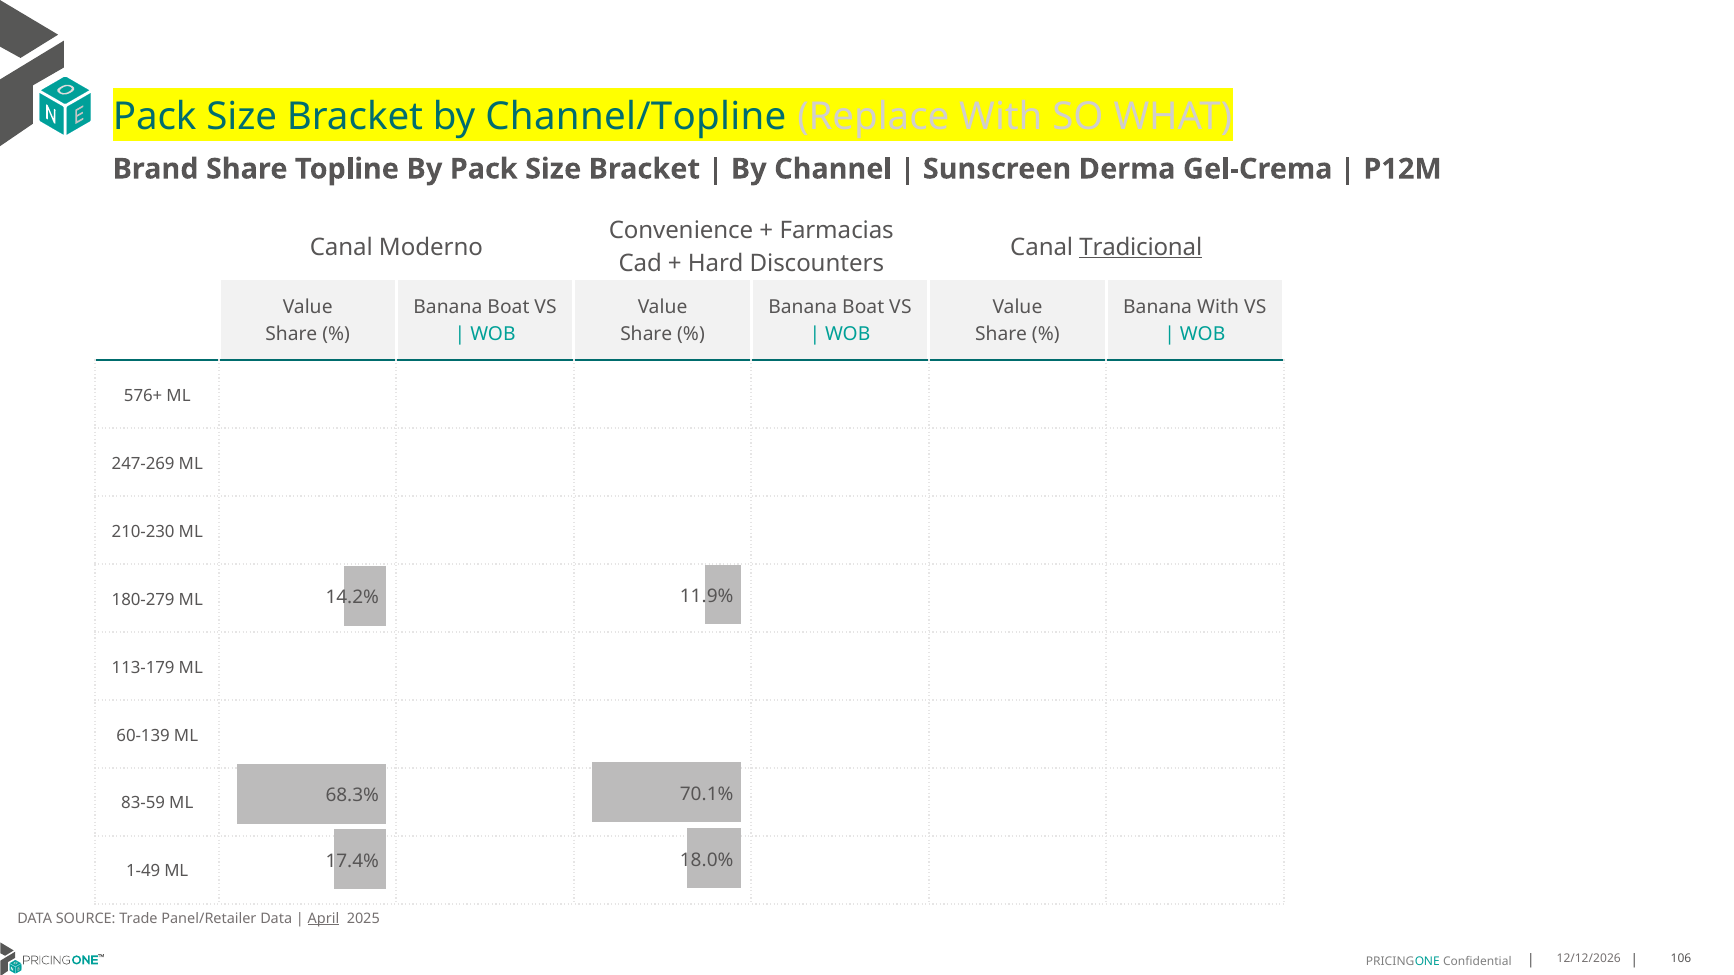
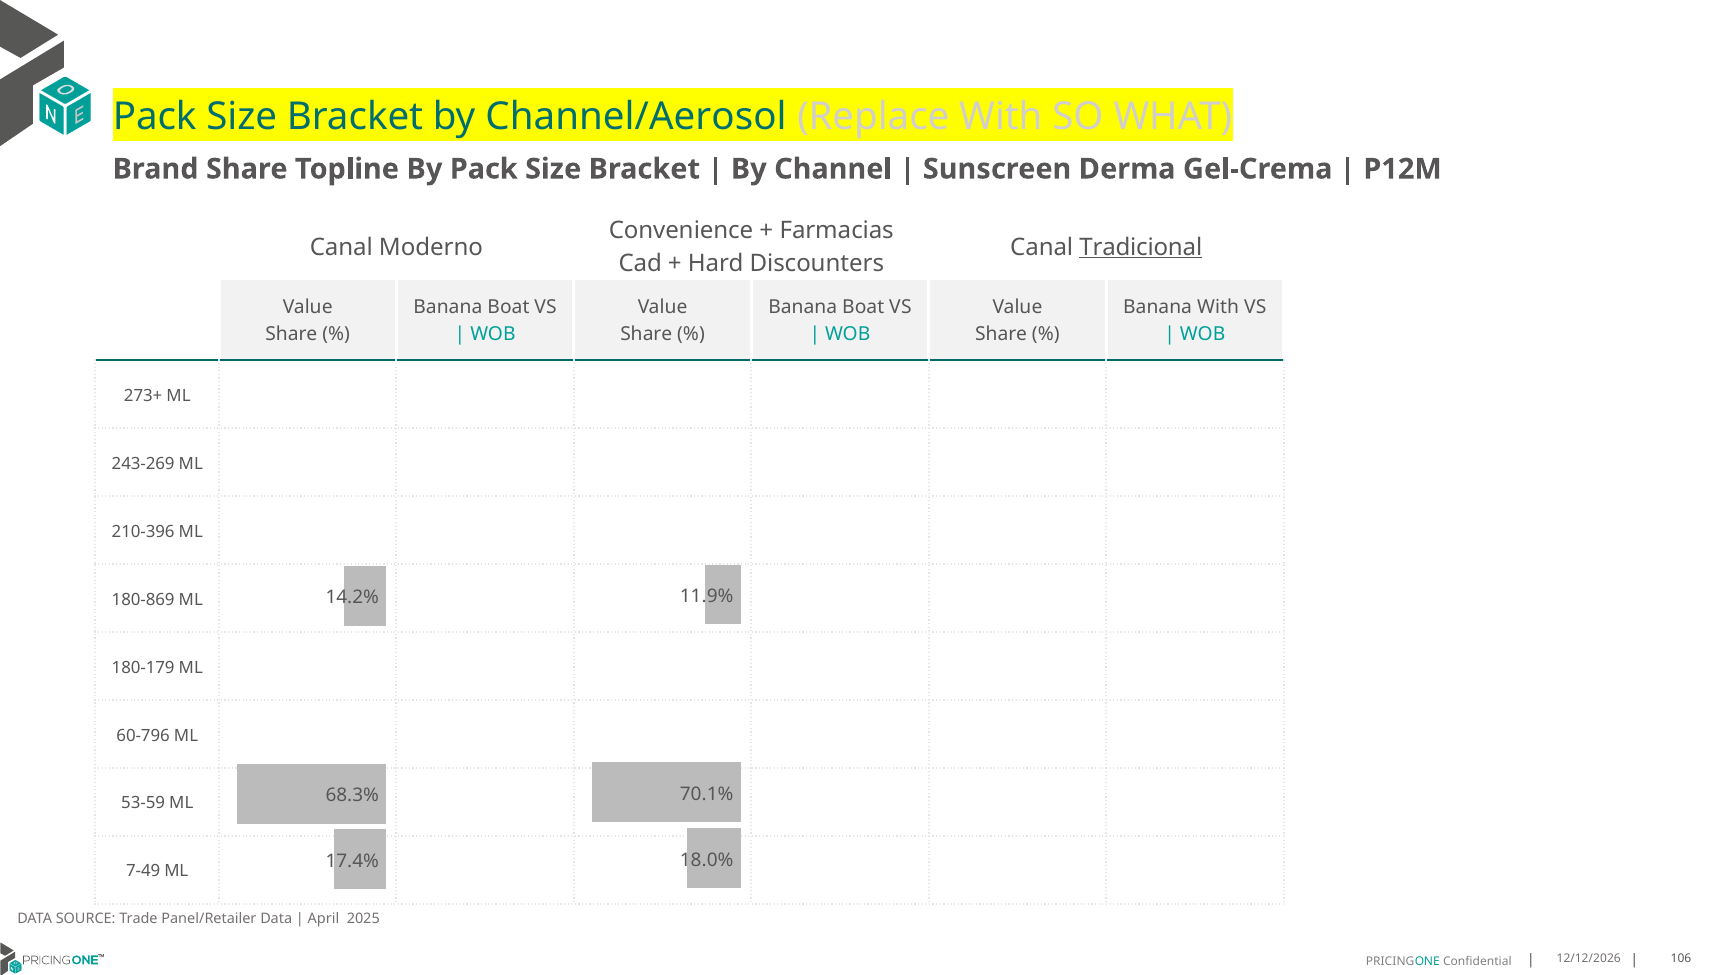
Channel/Topline: Channel/Topline -> Channel/Aerosol (636, 117)
576+: 576+ -> 273+ (143, 396)
247-269: 247-269 -> 243-269 (143, 464)
210-230: 210-230 -> 210-396 (143, 532)
180-279: 180-279 -> 180-869 (143, 600)
113-179: 113-179 -> 180-179 (143, 668)
60-139: 60-139 -> 60-796 (143, 736)
83-59: 83-59 -> 53-59 (143, 804)
1-49: 1-49 -> 7-49 (143, 872)
April underline: present -> none (323, 919)
